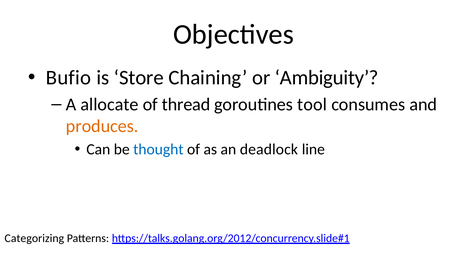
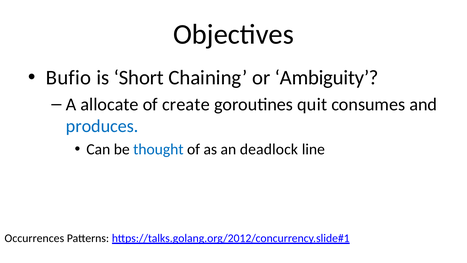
Store: Store -> Short (139, 78)
thread: thread -> create (186, 104)
tool: tool -> quit (312, 104)
produces colour: orange -> blue (102, 126)
Categorizing: Categorizing -> Occurrences (34, 238)
